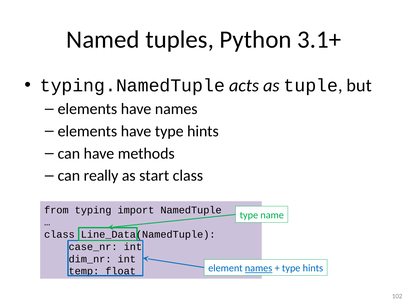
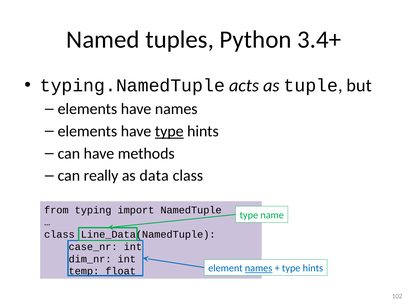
3.1+: 3.1+ -> 3.4+ (319, 39)
type underline: none -> present (169, 131)
start: start -> data (154, 176)
